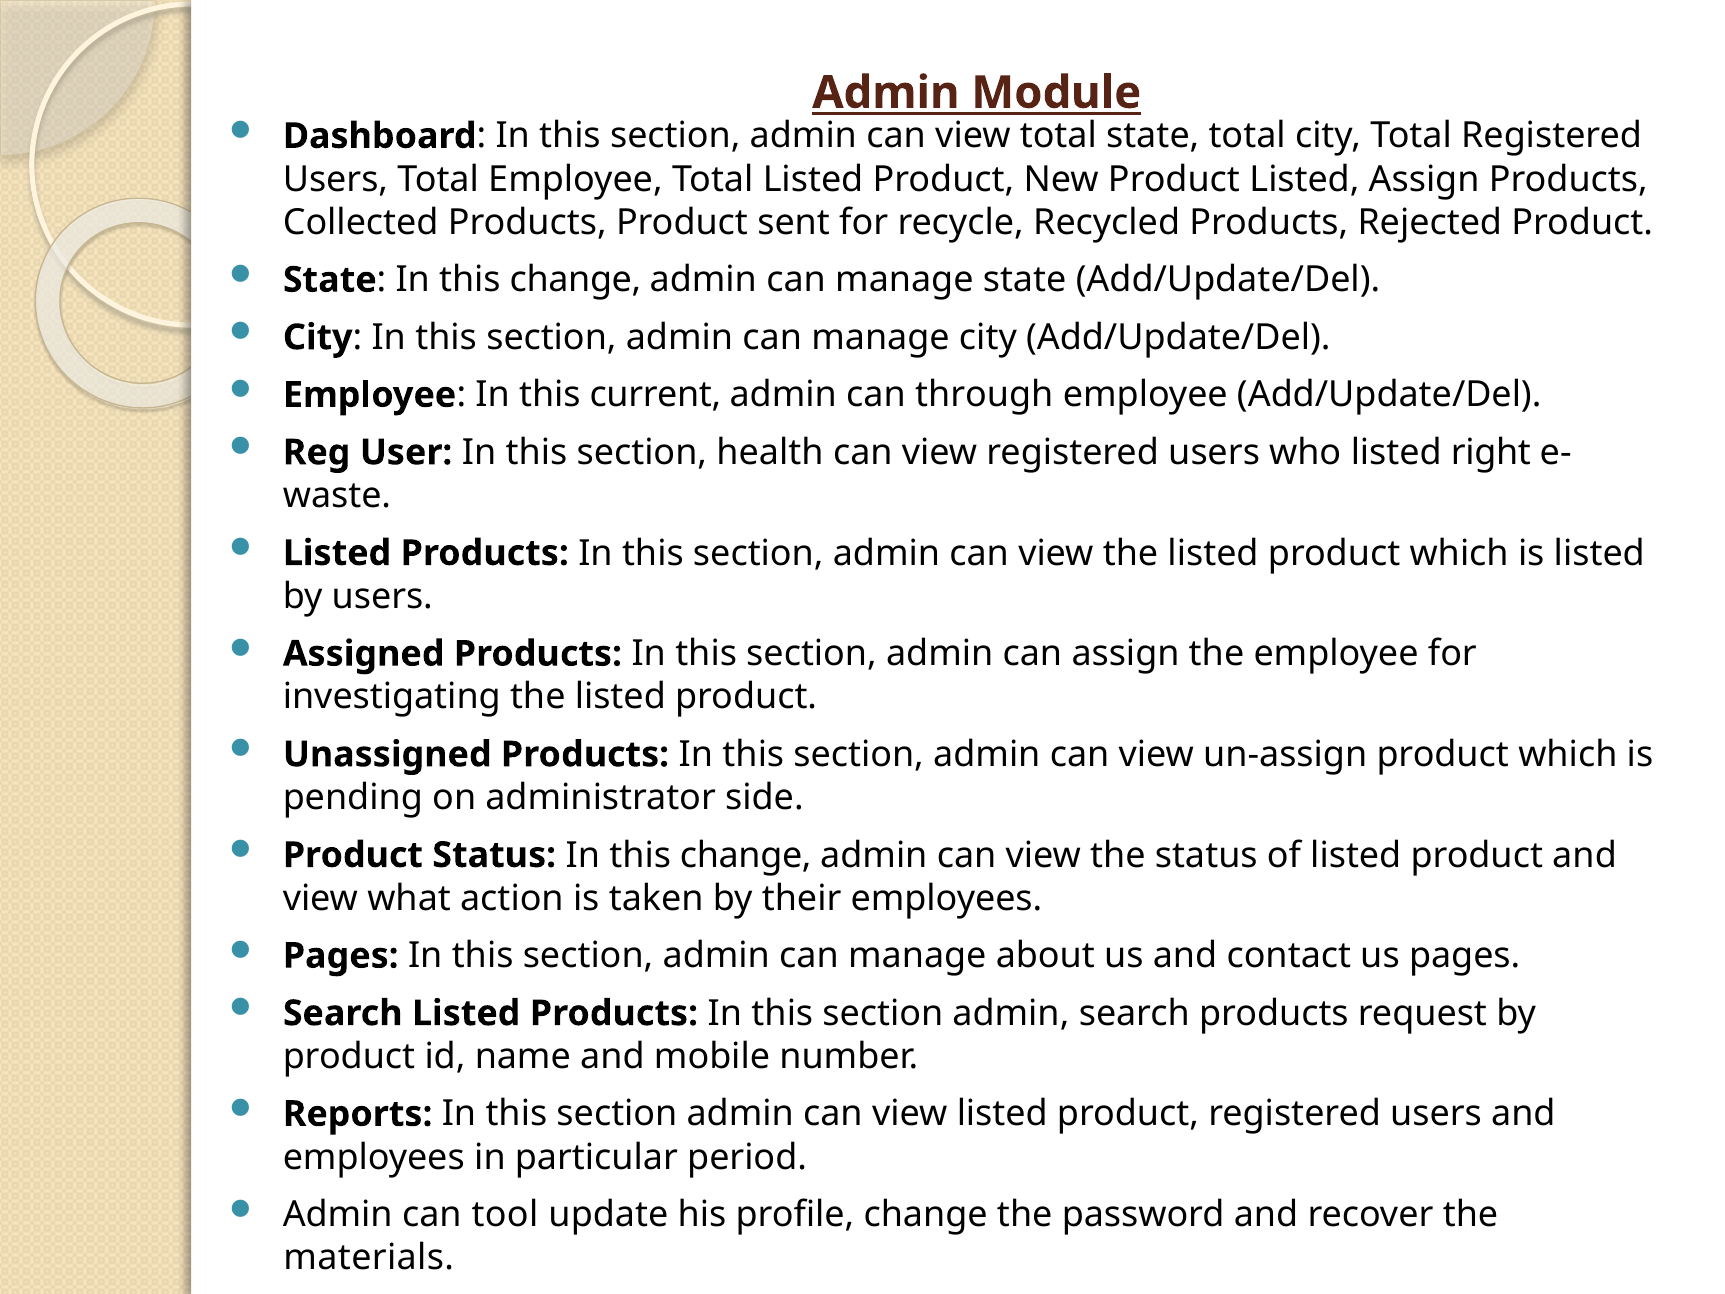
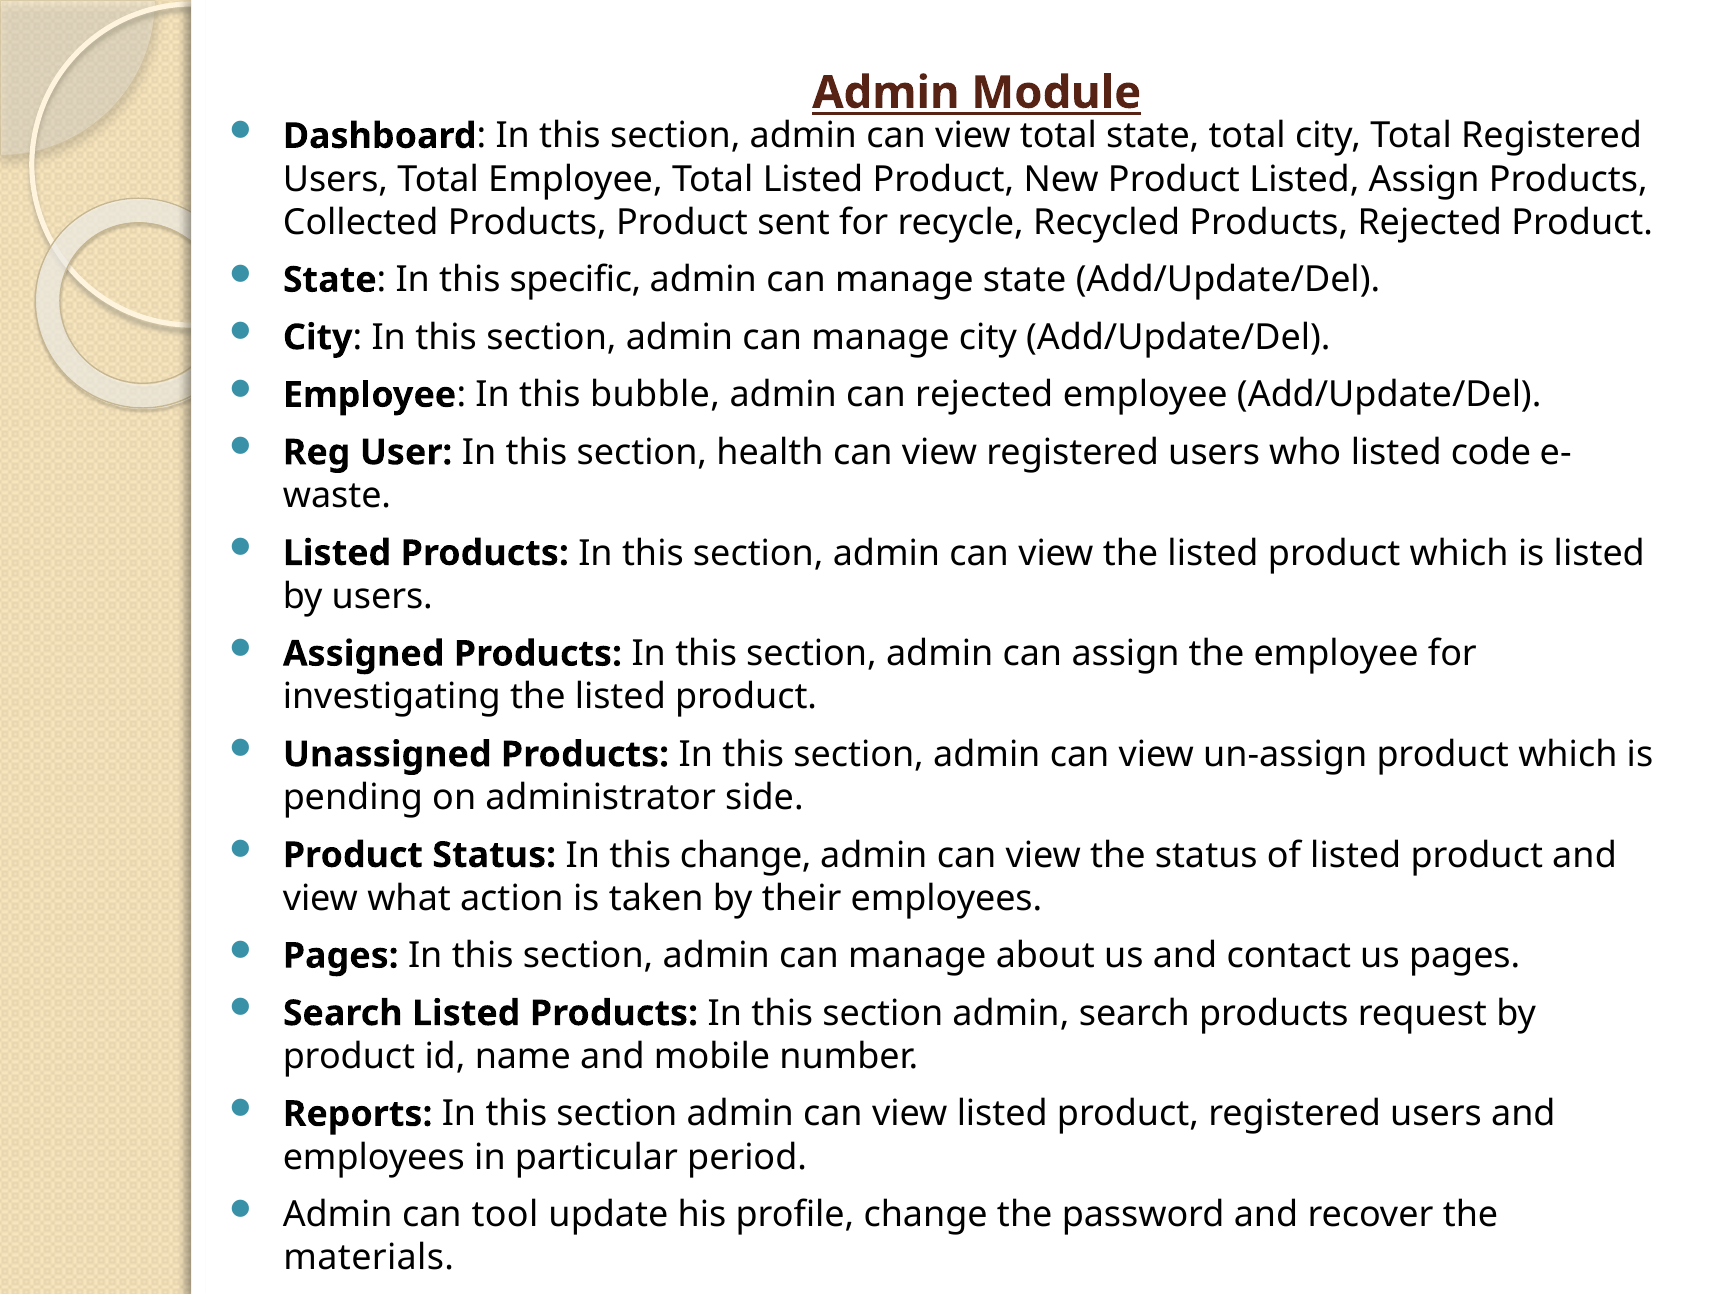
State In this change: change -> specific (575, 280)
current: current -> bubble (655, 395)
can through: through -> rejected (984, 395)
right: right -> code (1491, 452)
